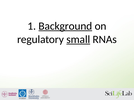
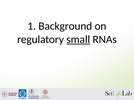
Background underline: present -> none (65, 26)
